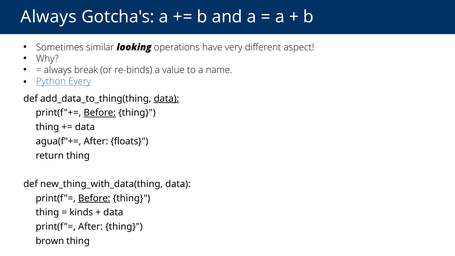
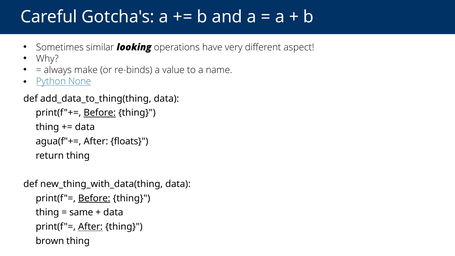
Always: Always -> Careful (49, 17)
break: break -> make (86, 70)
Every: Every -> None (80, 81)
data underline: present -> none (166, 99)
kinds: kinds -> same (81, 212)
After underline: none -> present (90, 227)
